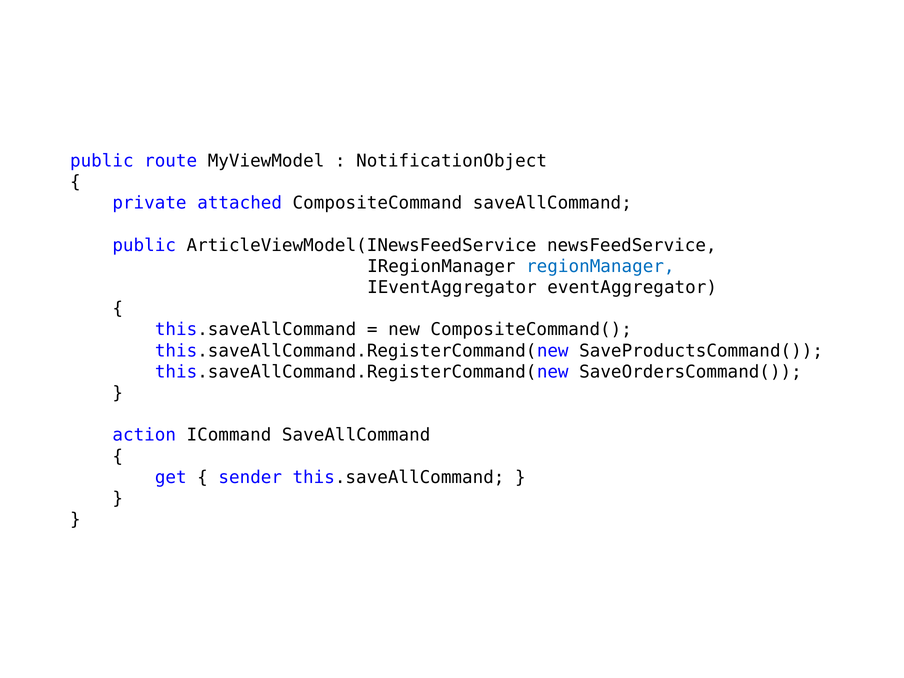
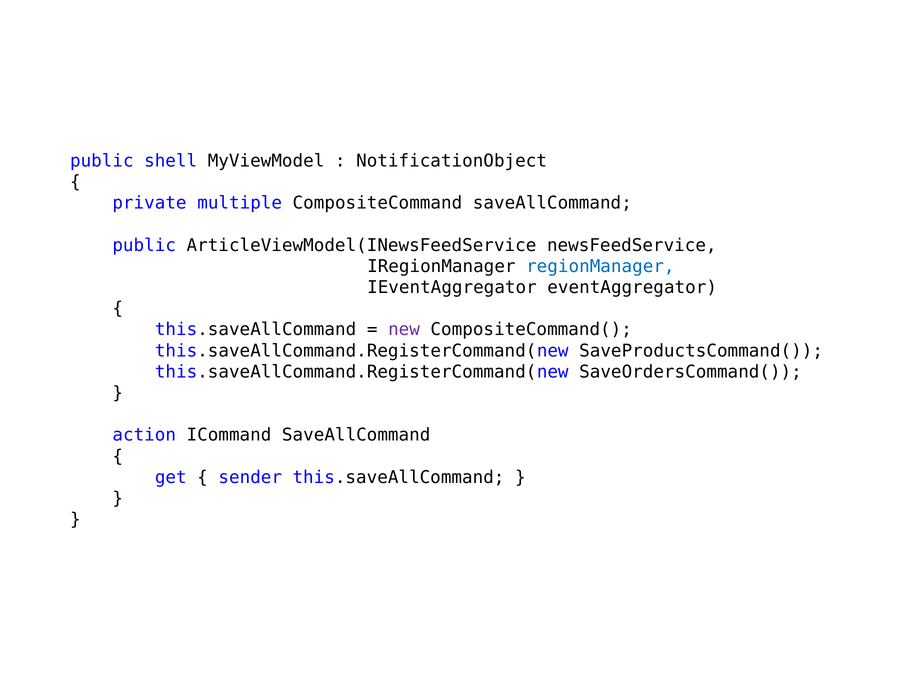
route: route -> shell (171, 161)
attached: attached -> multiple (240, 203)
new colour: black -> purple (404, 330)
